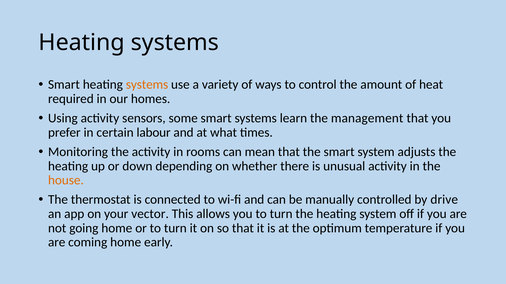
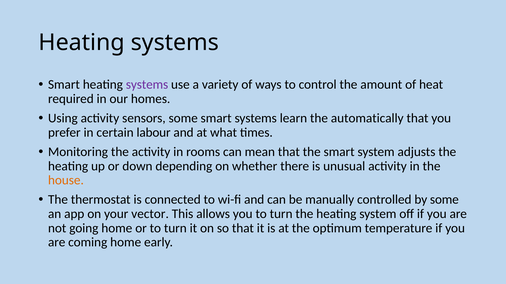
systems colour: orange -> purple (147, 85)
management: management -> automatically (367, 118)
by drive: drive -> some (444, 200)
